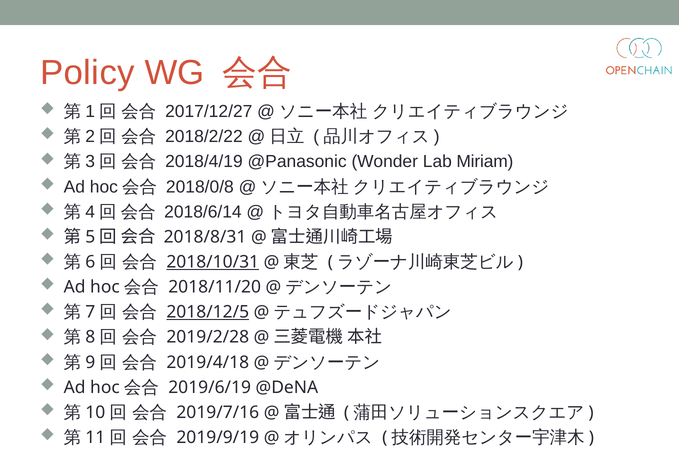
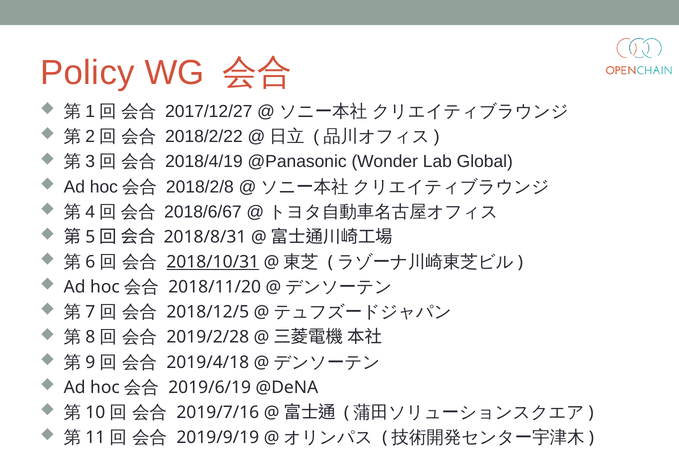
Miriam: Miriam -> Global (485, 162)
2018/0/8: 2018/0/8 -> 2018/2/8 (200, 187)
2018/6/14: 2018/6/14 -> 2018/6/67 (203, 212)
2018/12/5 underline: present -> none (208, 312)
